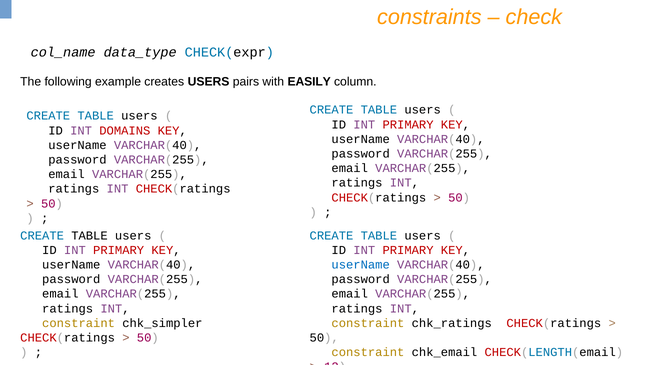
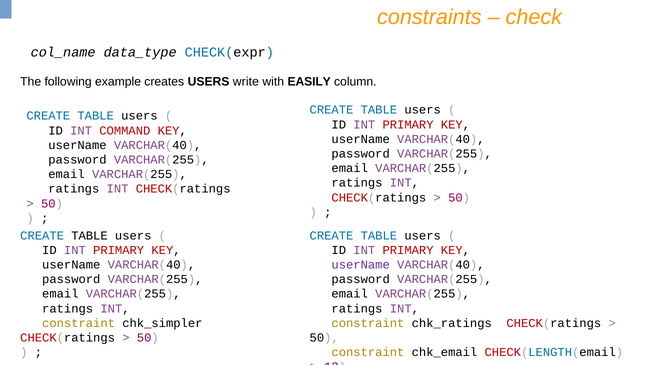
pairs: pairs -> write (246, 82)
DOMAINS: DOMAINS -> COMMAND (125, 130)
userName colour: blue -> purple (361, 264)
